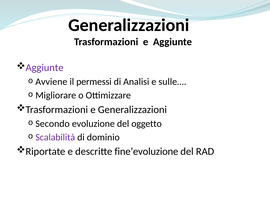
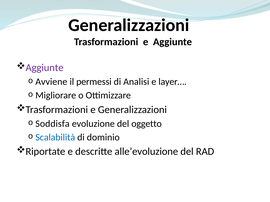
sulle…: sulle… -> layer… (173, 82)
Secondo: Secondo -> Soddisfa (52, 124)
Scalabilità colour: purple -> blue (55, 138)
fine’evoluzione: fine’evoluzione -> alle’evoluzione (146, 152)
